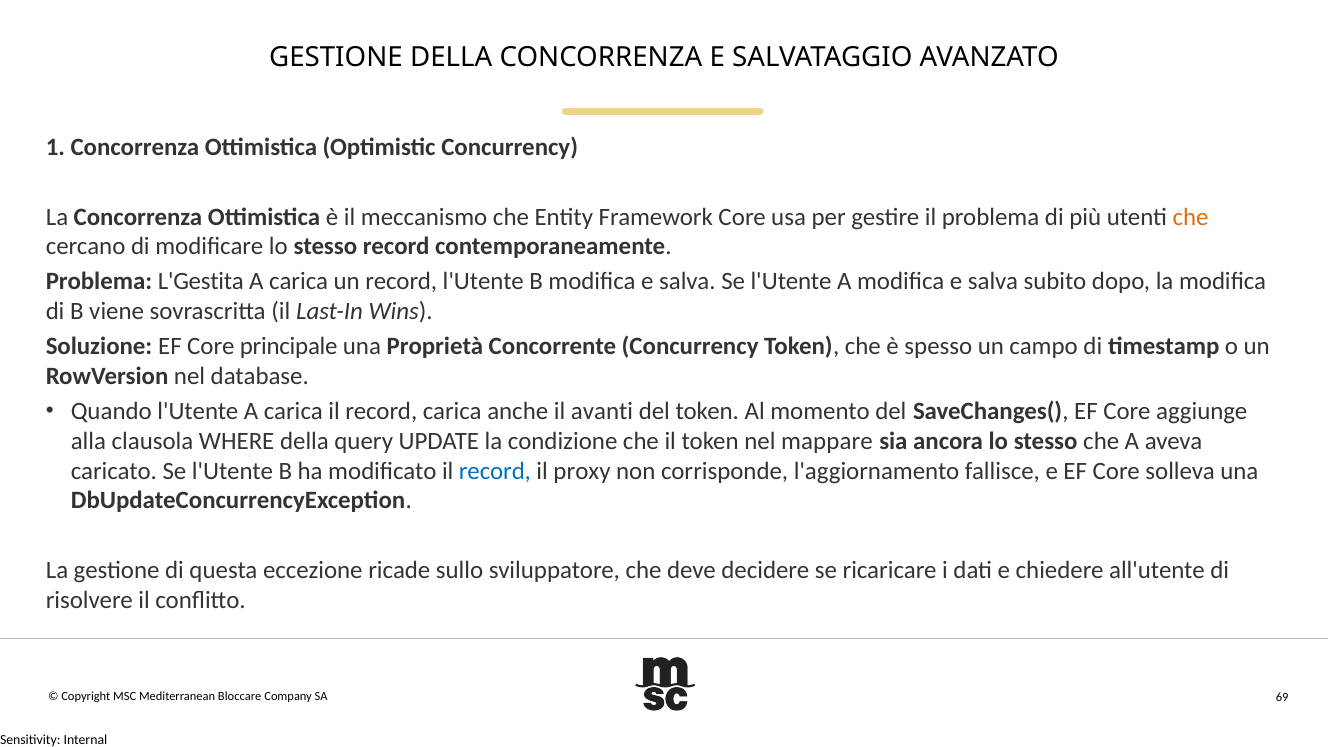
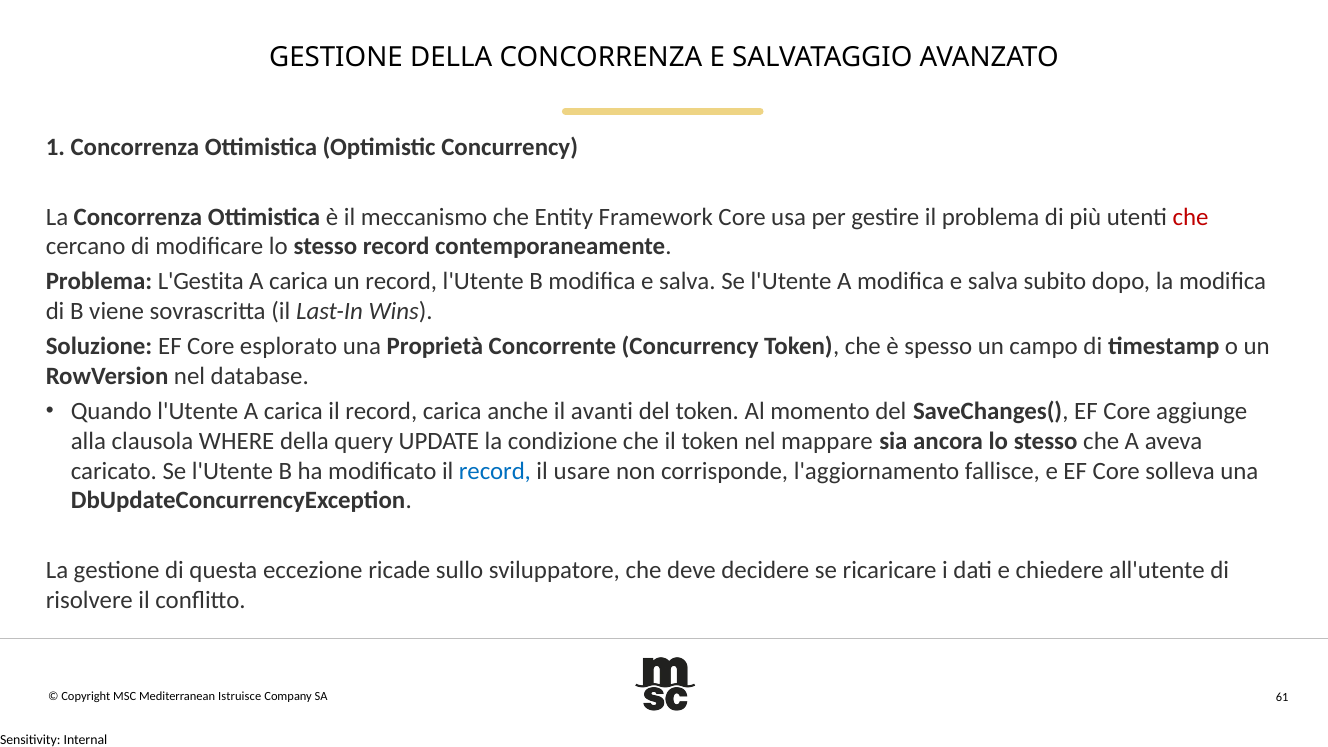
che colour: orange -> red (1191, 217)
principale: principale -> esplorato (289, 346)
proxy: proxy -> usare (582, 471)
Bloccare: Bloccare -> Istruisce (240, 696)
69: 69 -> 61 (1282, 697)
